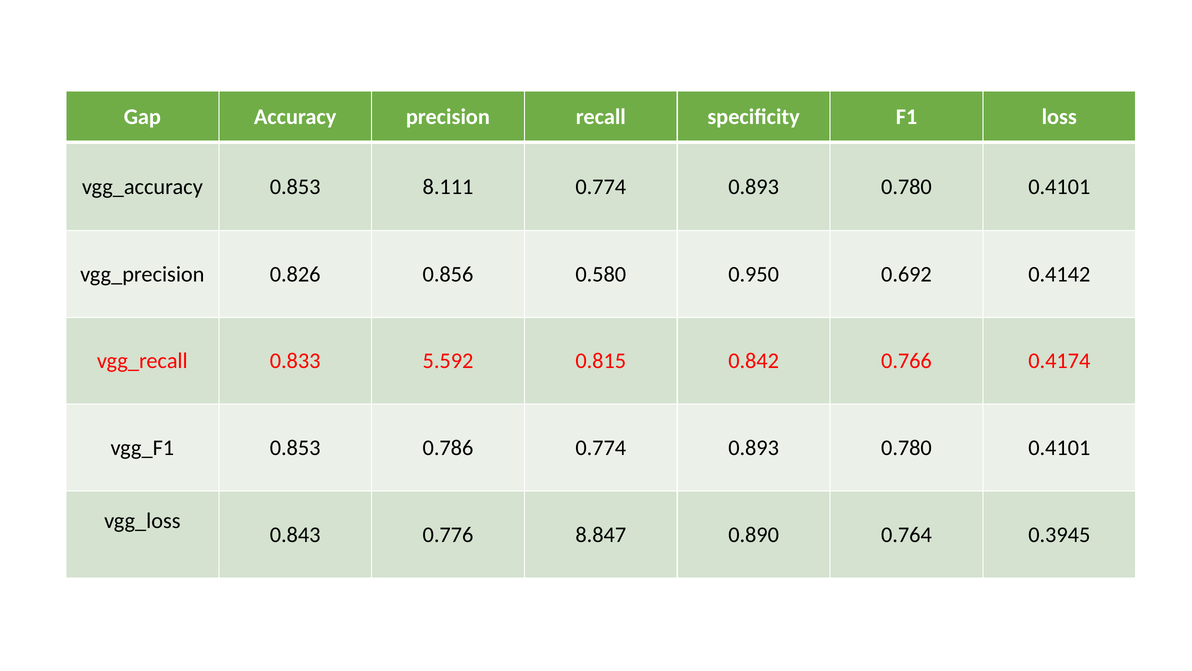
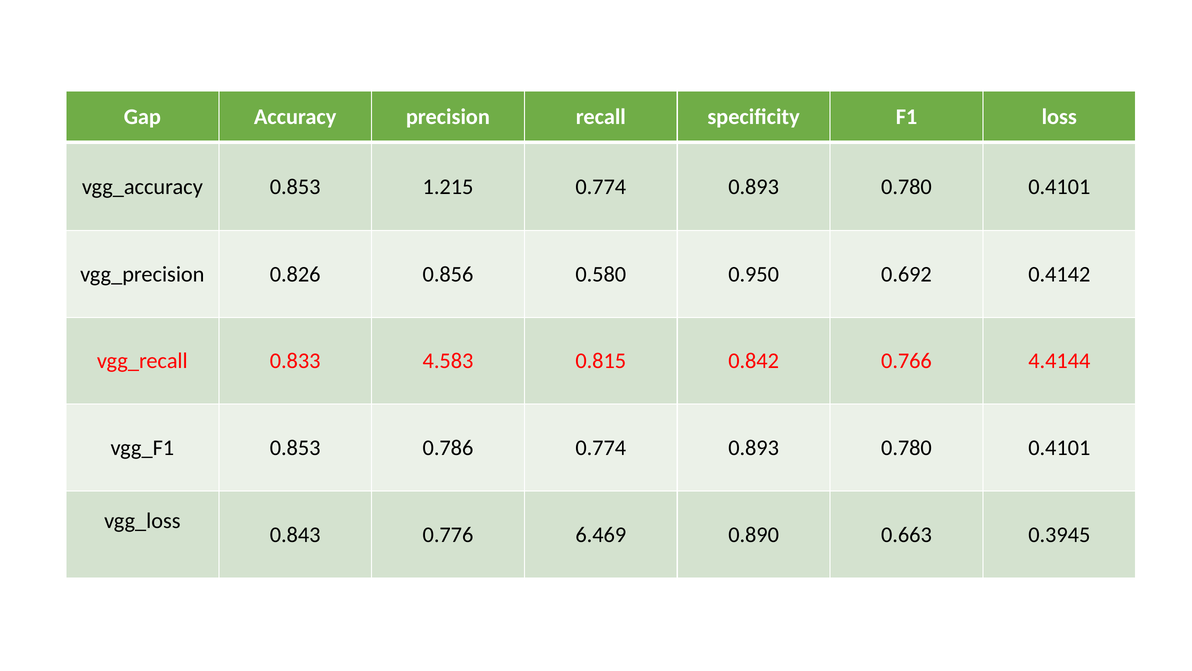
8.111: 8.111 -> 1.215 (448, 187)
5.592: 5.592 -> 4.583 (448, 361)
0.4174: 0.4174 -> 4.4144 (1059, 361)
8.847: 8.847 -> 6.469 (601, 534)
0.764: 0.764 -> 0.663 (906, 534)
